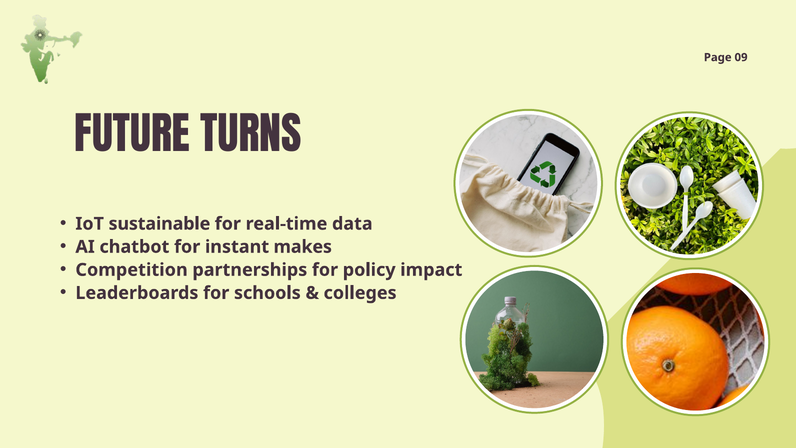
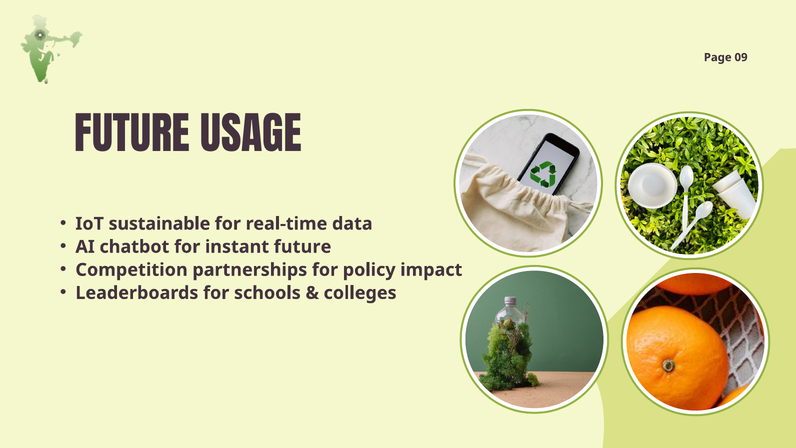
TURNS: TURNS -> USAGE (251, 137)
instant makes: makes -> future (303, 247)
